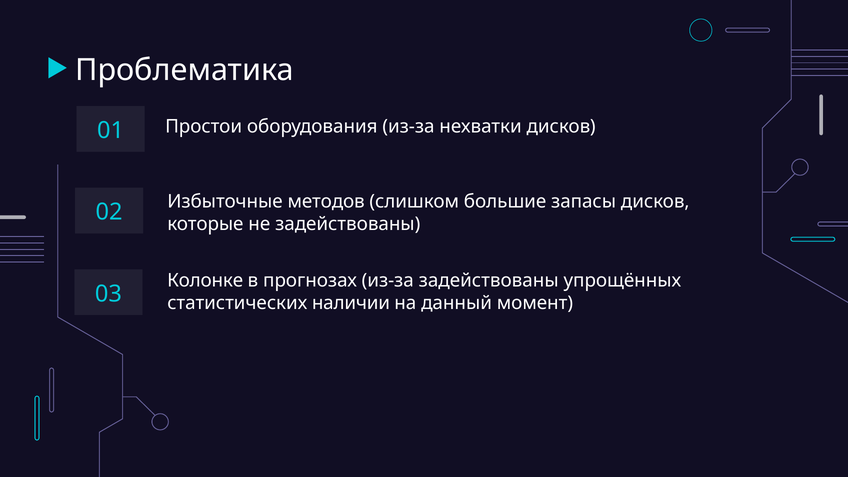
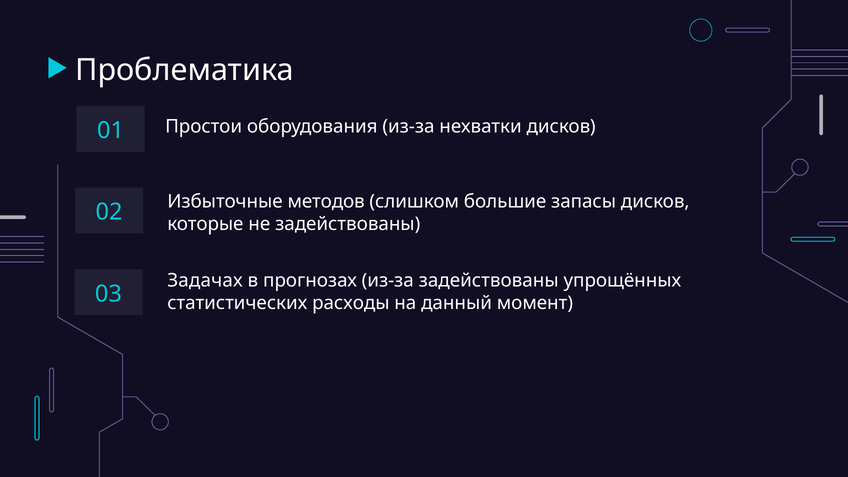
Колонке: Колонке -> Задачах (205, 280)
наличии: наличии -> расходы (351, 303)
